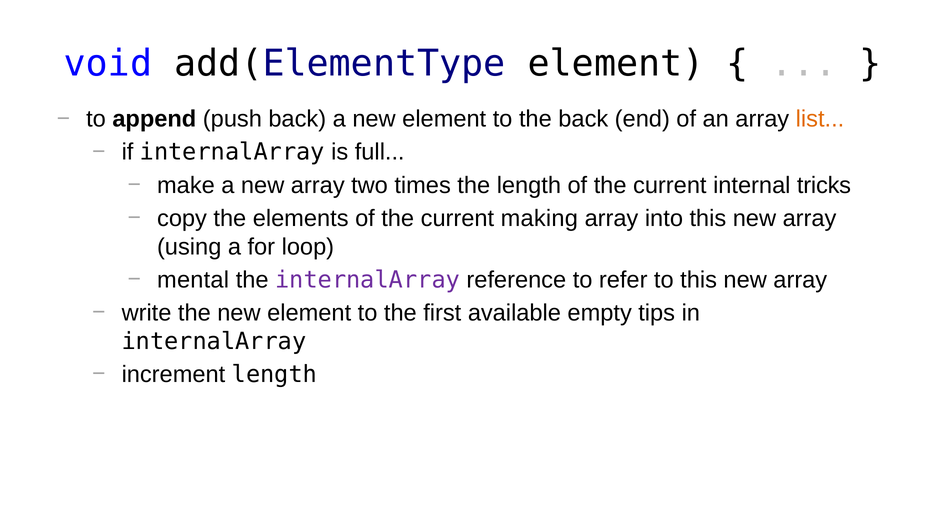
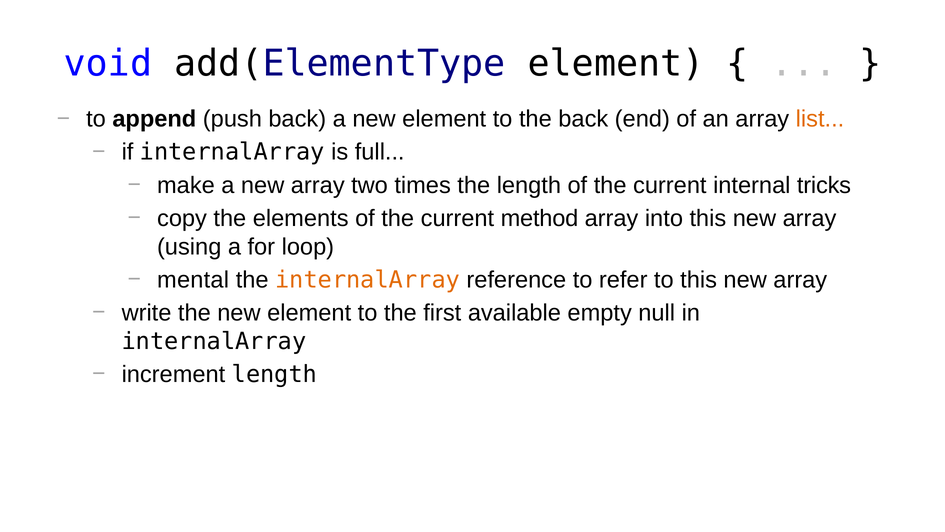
making: making -> method (539, 218)
internalArray colour: purple -> orange (368, 280)
tips: tips -> null (657, 313)
